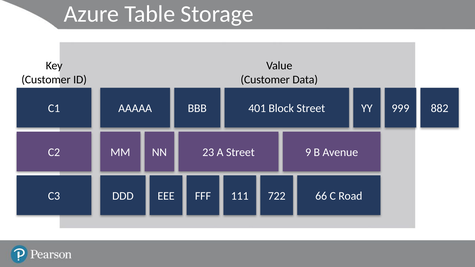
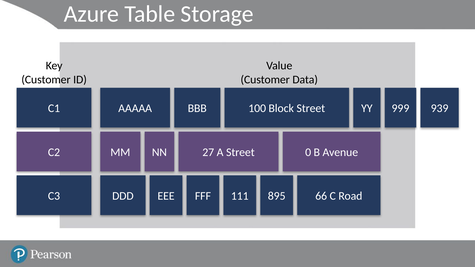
401: 401 -> 100 (257, 109)
882: 882 -> 939 (440, 109)
23: 23 -> 27 (208, 152)
9: 9 -> 0 (308, 152)
722: 722 -> 895 (277, 196)
